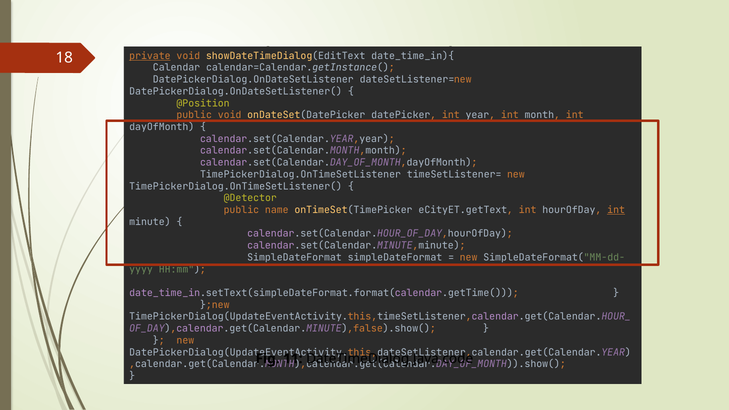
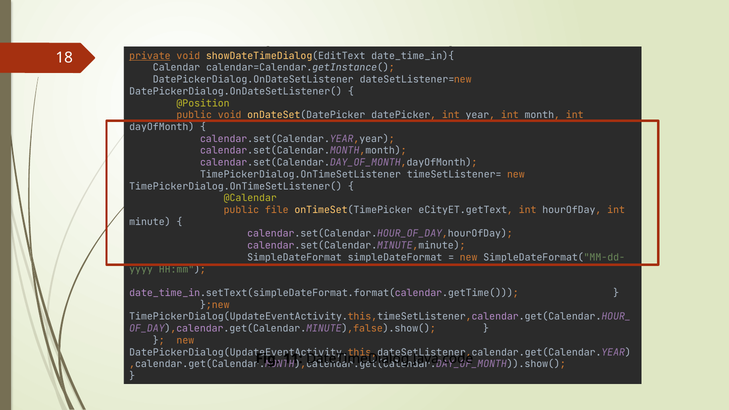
@Detector: @Detector -> @Calendar (250, 198)
name: name -> file (277, 210)
int underline: present -> none (616, 210)
